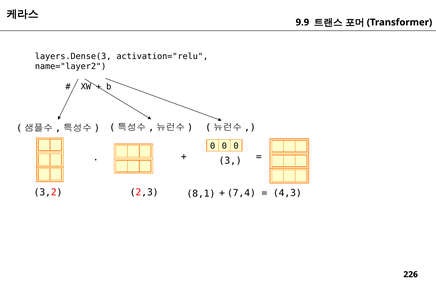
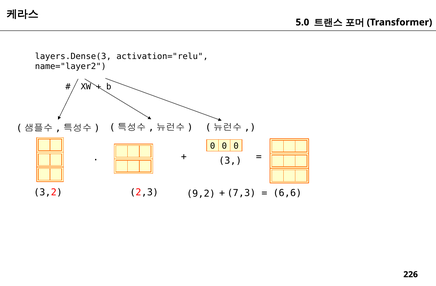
9.9: 9.9 -> 5.0 (302, 22)
7,4: 7,4 -> 7,3 (241, 193)
4,3: 4,3 -> 6,6 (287, 193)
8,1: 8,1 -> 9,2 (201, 194)
